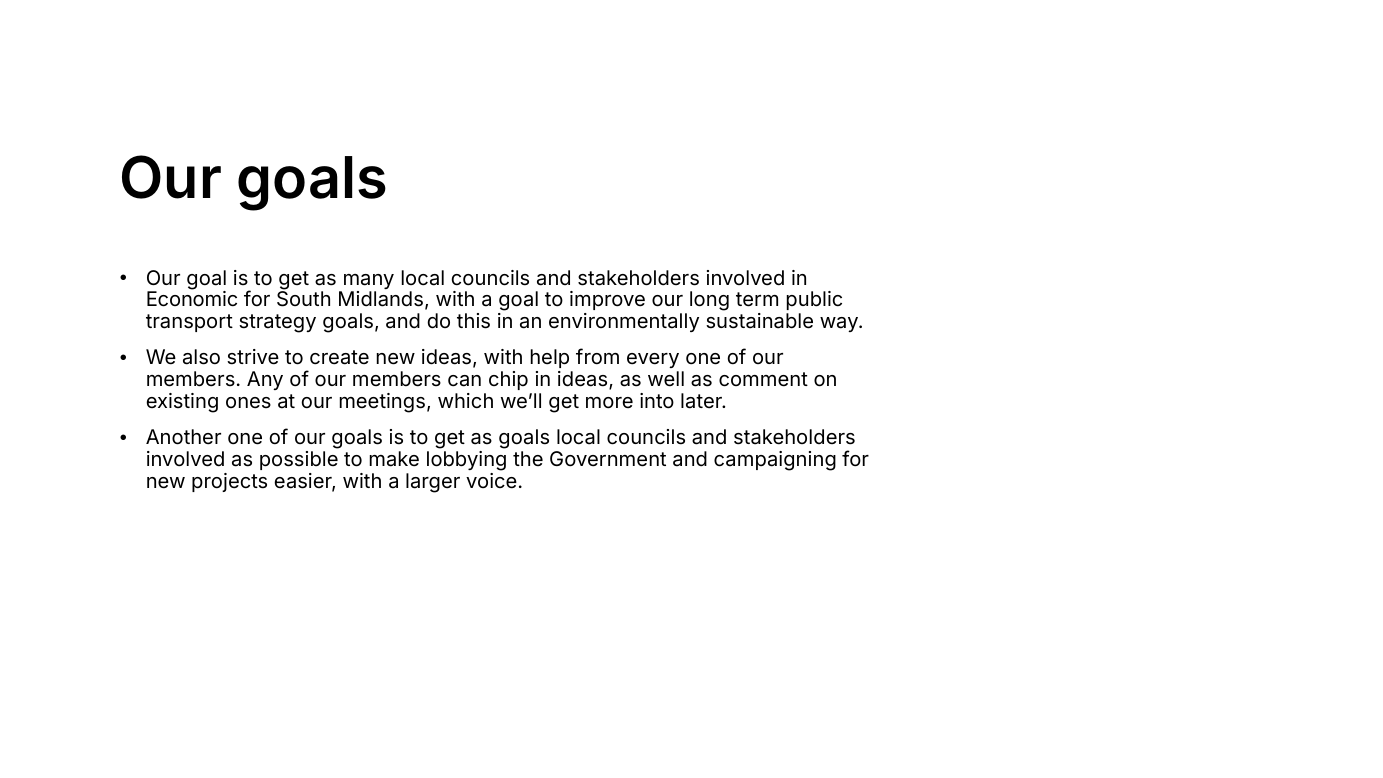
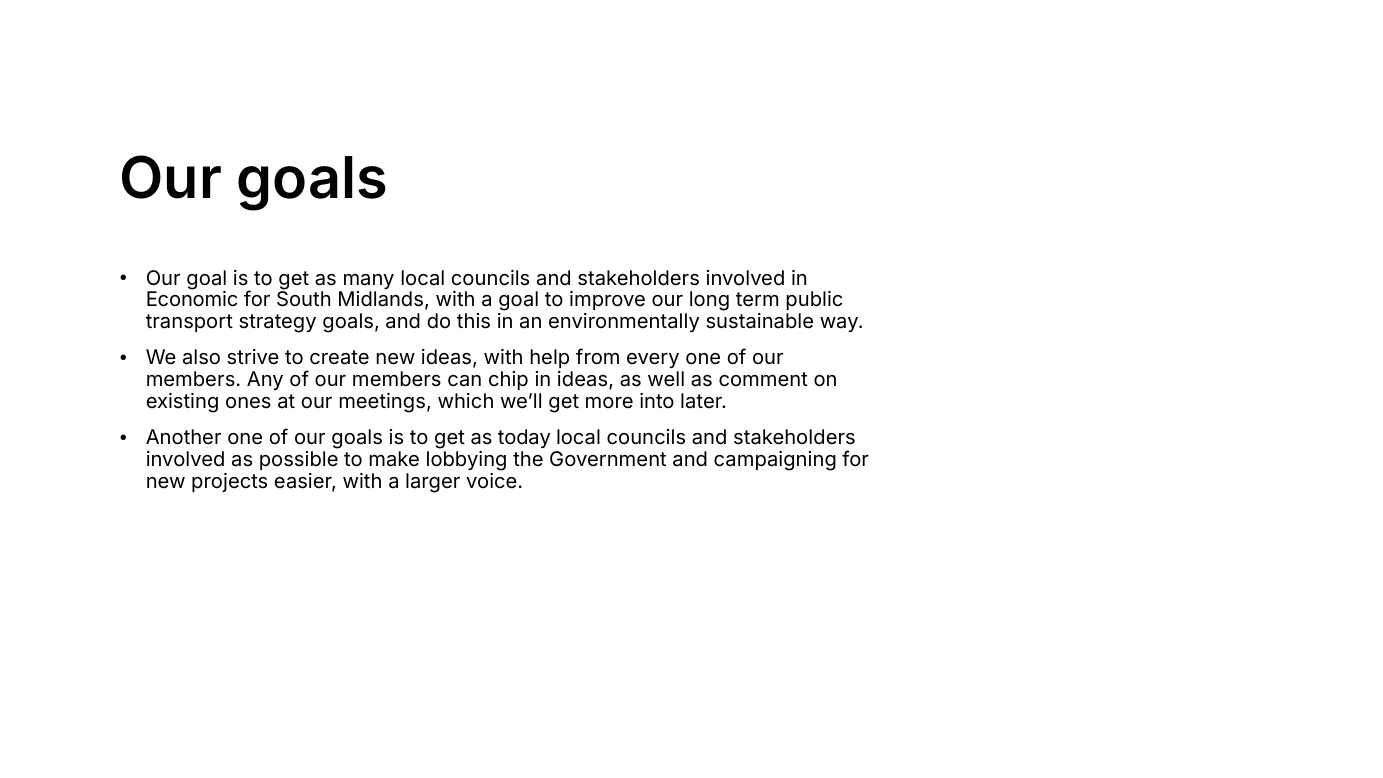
as goals: goals -> today (524, 438)
